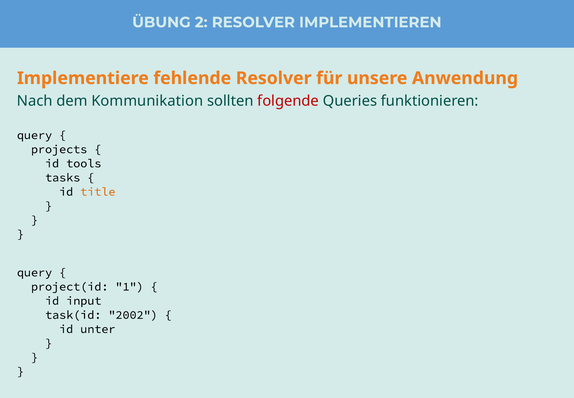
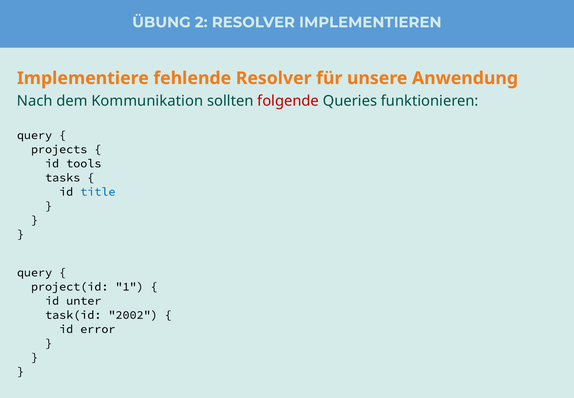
title colour: orange -> blue (98, 191)
input: input -> unter (84, 300)
unter: unter -> error (98, 329)
